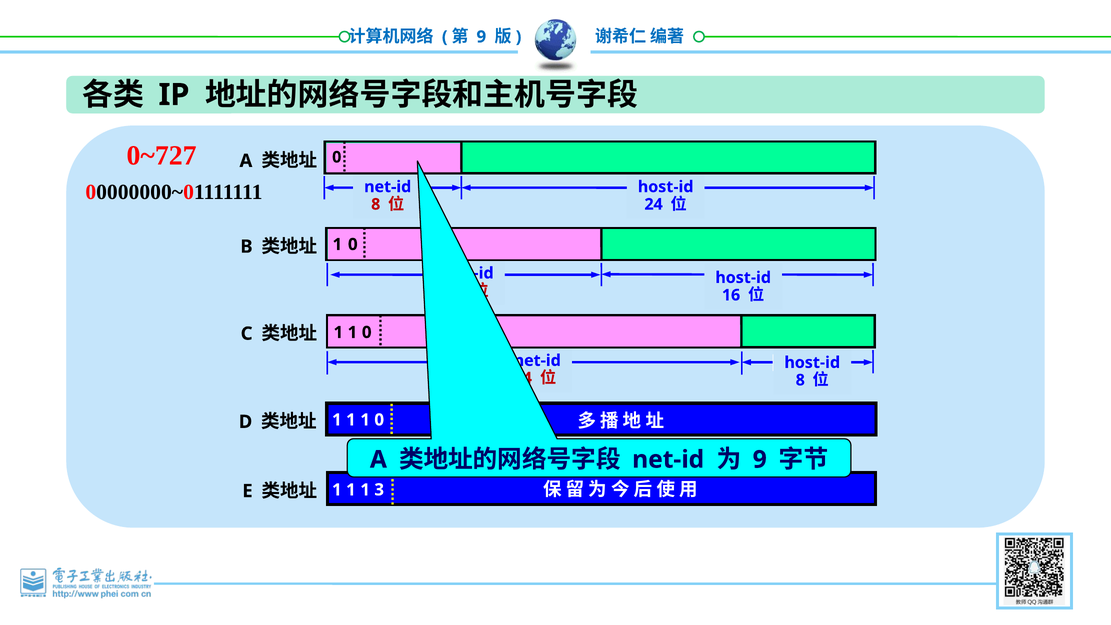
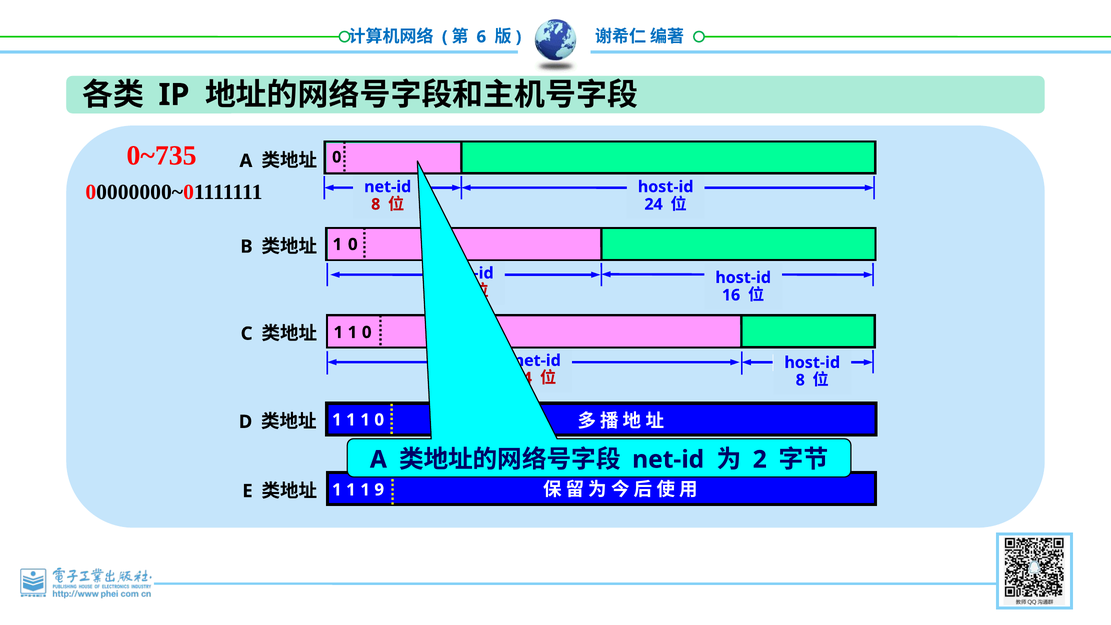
9: 9 -> 6 (481, 37)
0~727: 0~727 -> 0~735 (162, 156)
9: 9 -> 2 (760, 460)
3: 3 -> 9 (379, 490)
